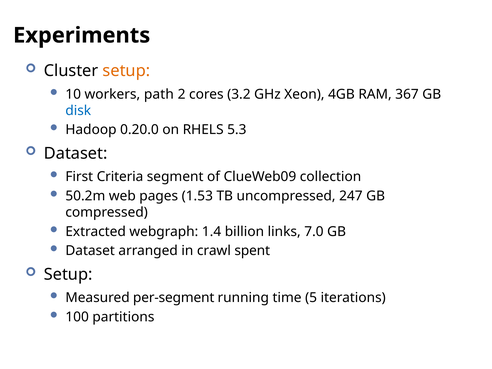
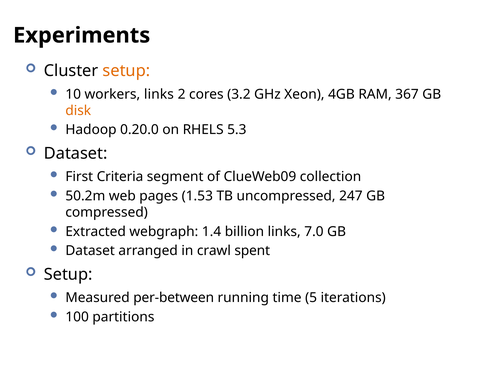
workers path: path -> links (159, 94)
disk colour: blue -> orange (78, 111)
per-segment: per-segment -> per-between (174, 298)
